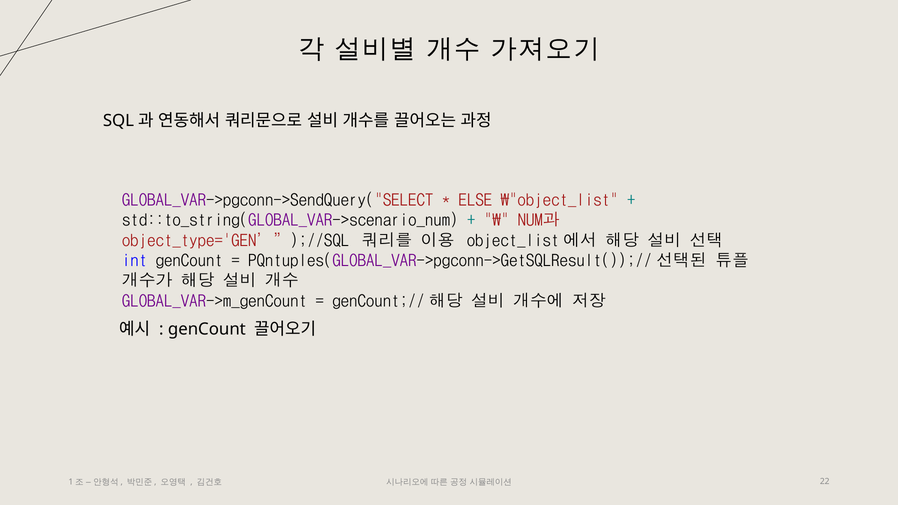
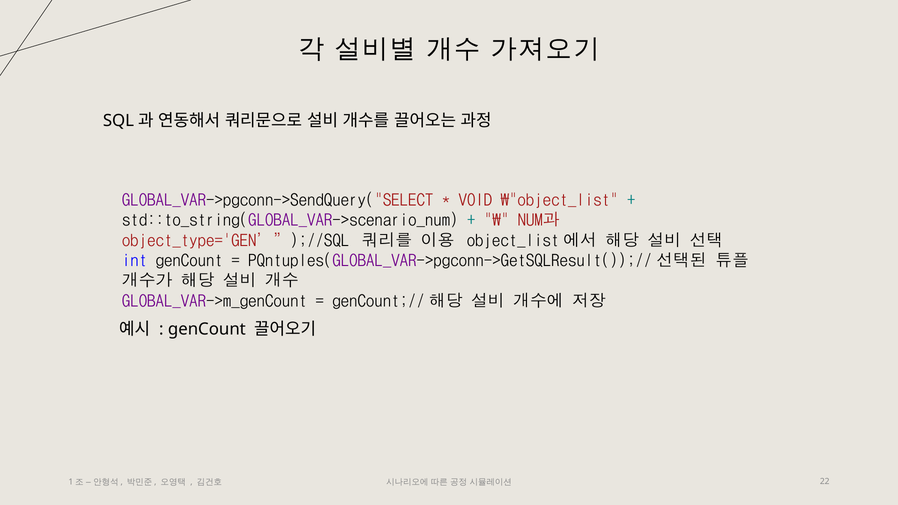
ELSE: ELSE -> VOID (475, 200)
